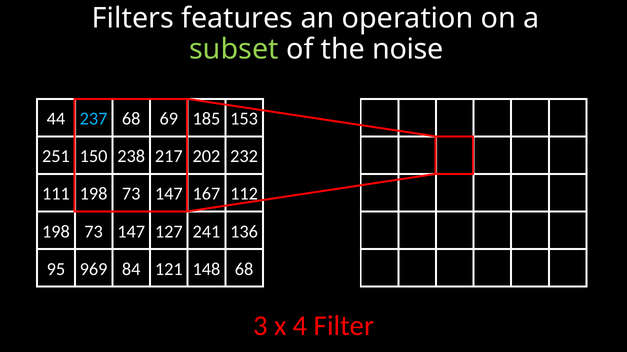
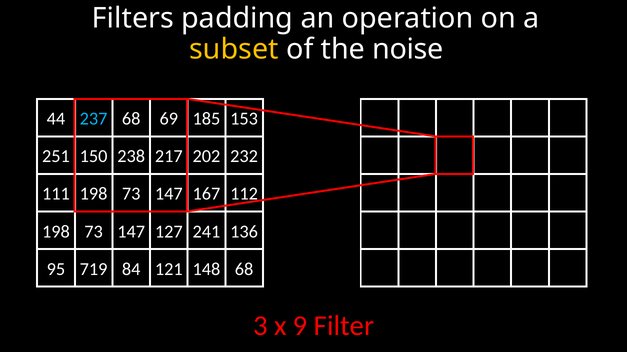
features: features -> padding (237, 18)
subset colour: light green -> yellow (234, 49)
969: 969 -> 719 (94, 270)
4: 4 -> 9 (300, 327)
